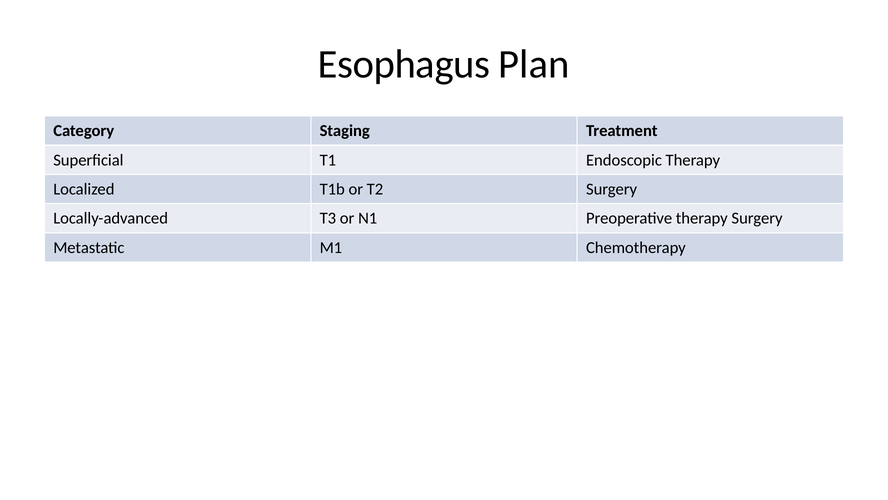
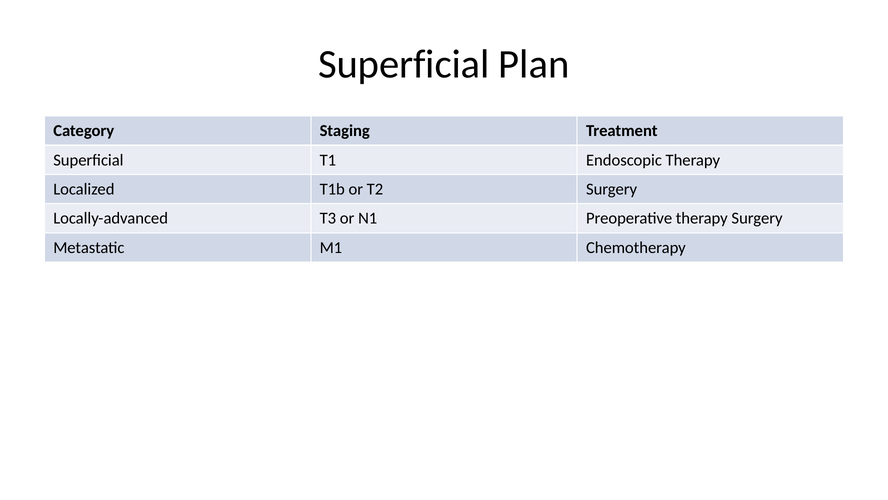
Esophagus: Esophagus -> Superficial (404, 64)
